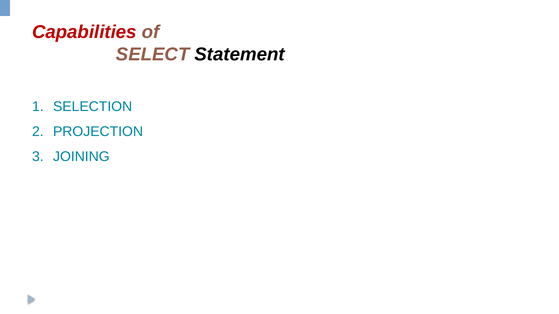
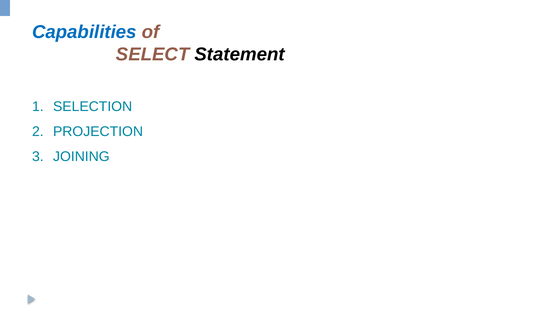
Capabilities colour: red -> blue (84, 32)
